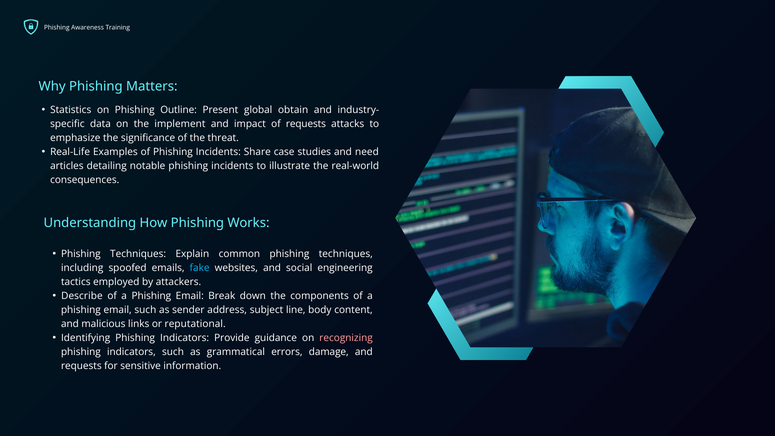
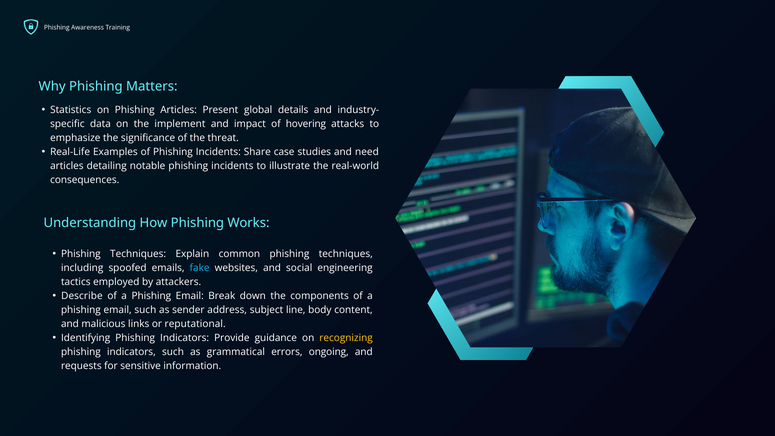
Phishing Outline: Outline -> Articles (179, 110)
obtain: obtain -> details (293, 110)
of requests: requests -> hovering (306, 124)
recognizing colour: pink -> yellow (346, 338)
damage: damage -> ongoing (329, 352)
